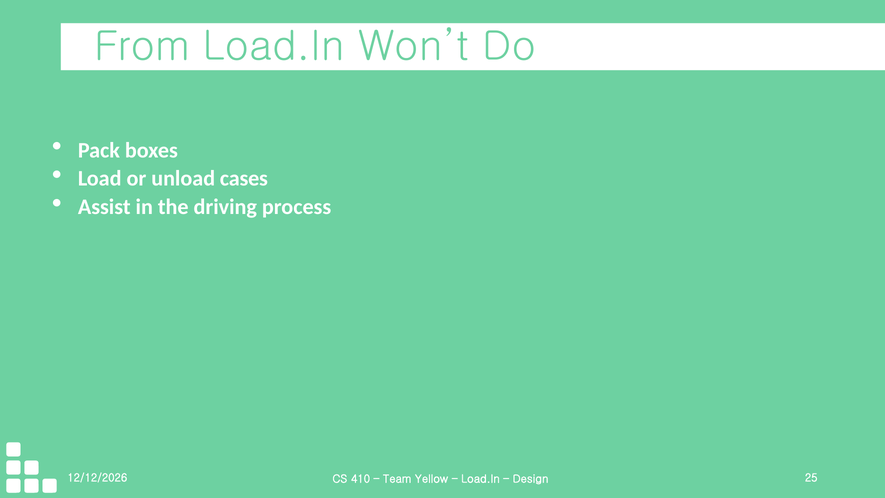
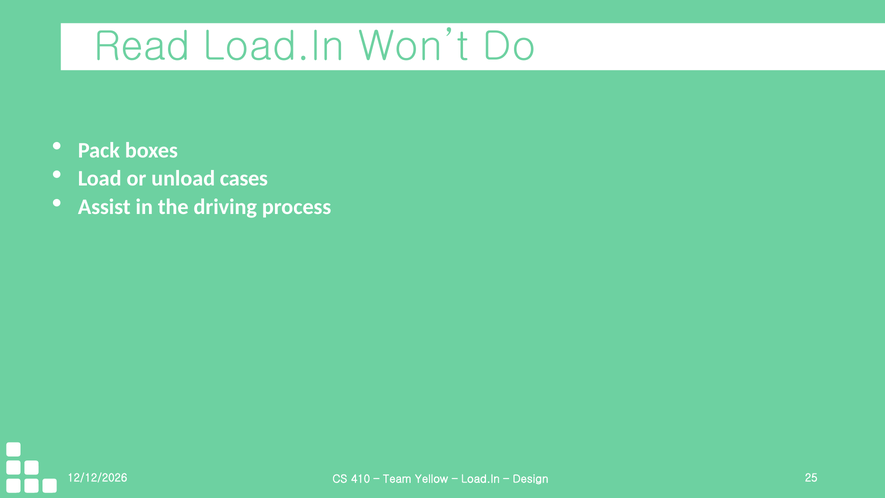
From: From -> Read (142, 46)
